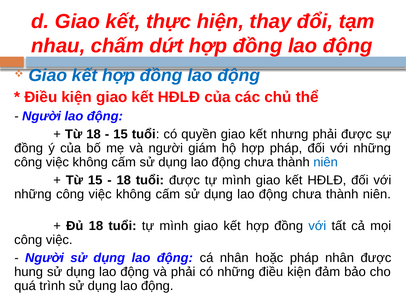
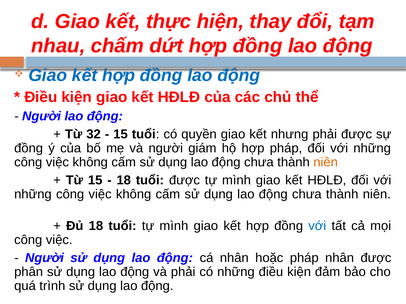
Từ 18: 18 -> 32 (94, 134)
niên colour: blue -> orange (326, 162)
hung: hung -> phân (29, 272)
